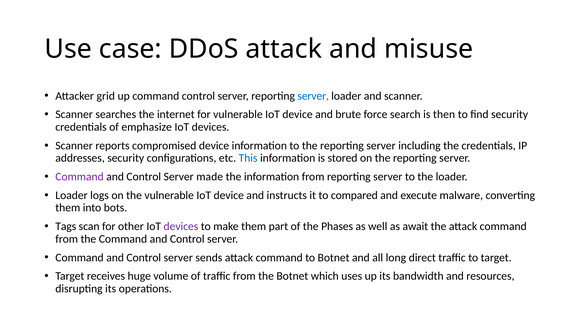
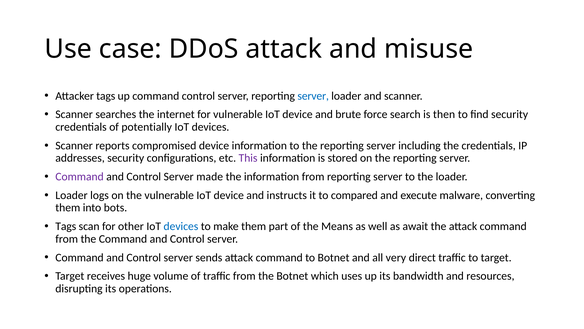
Attacker grid: grid -> tags (106, 96)
emphasize: emphasize -> potentially (147, 127)
This colour: blue -> purple (248, 158)
devices colour: purple -> blue (181, 226)
Phases: Phases -> Means (337, 226)
long: long -> very (396, 257)
